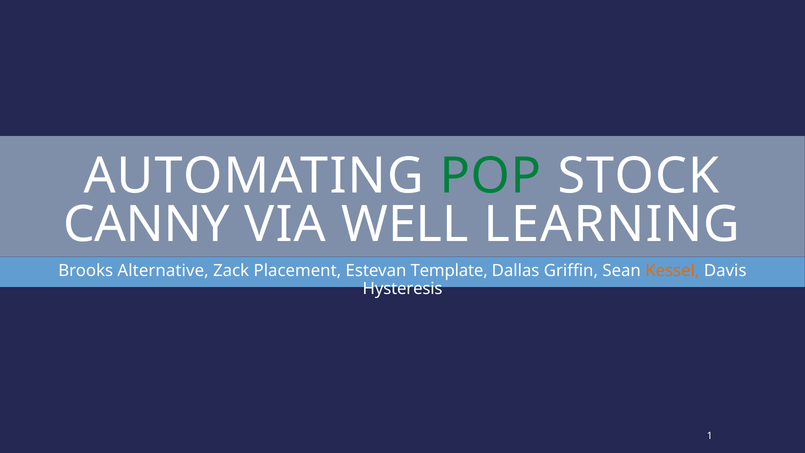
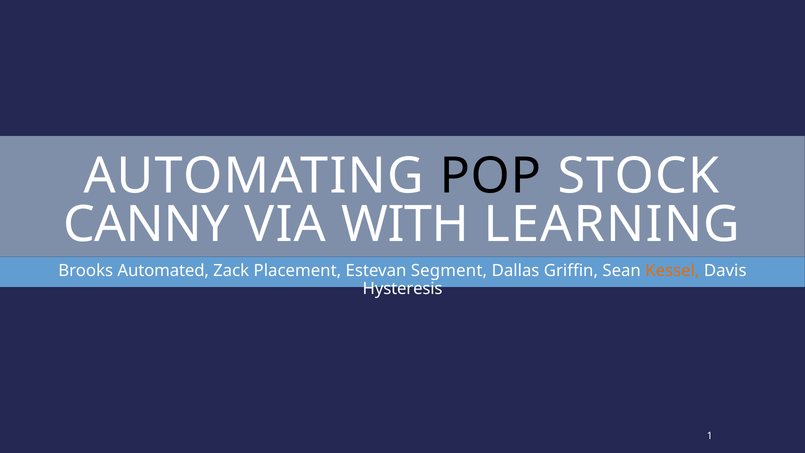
POP colour: green -> black (491, 176)
WELL: WELL -> WITH (405, 224)
Alternative: Alternative -> Automated (163, 271)
Template: Template -> Segment (449, 271)
